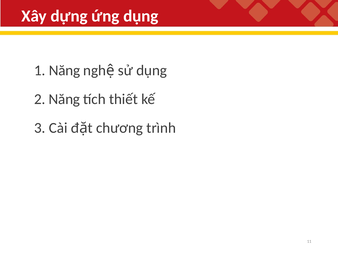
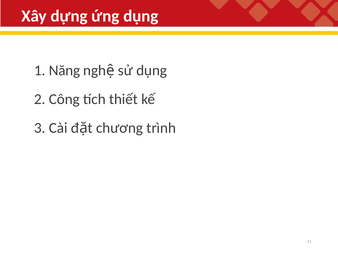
2 Năng: Năng -> Công (64, 99)
